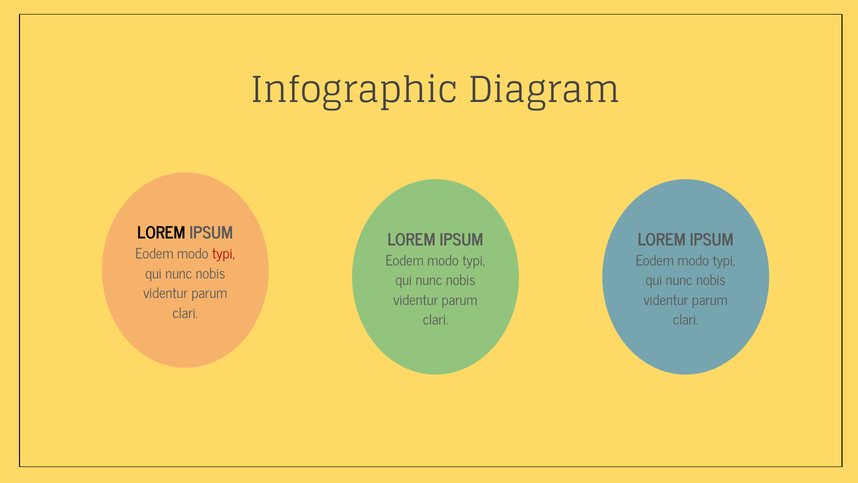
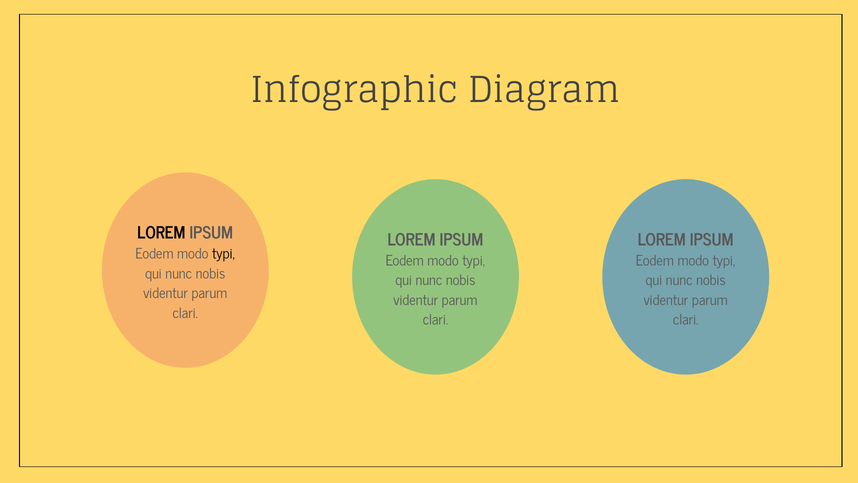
typi colour: red -> black (223, 254)
